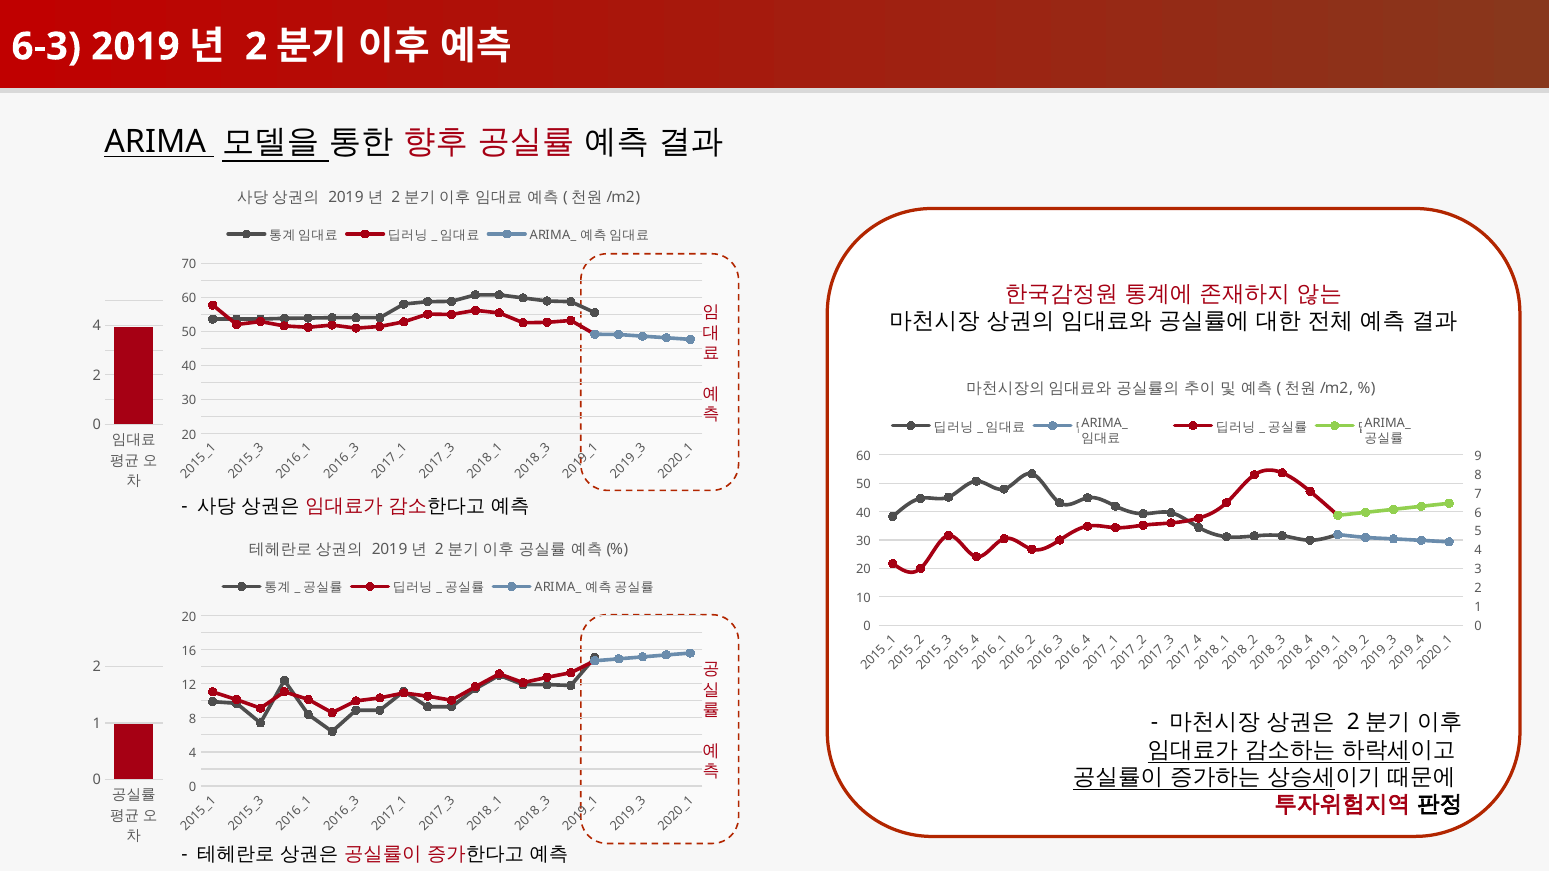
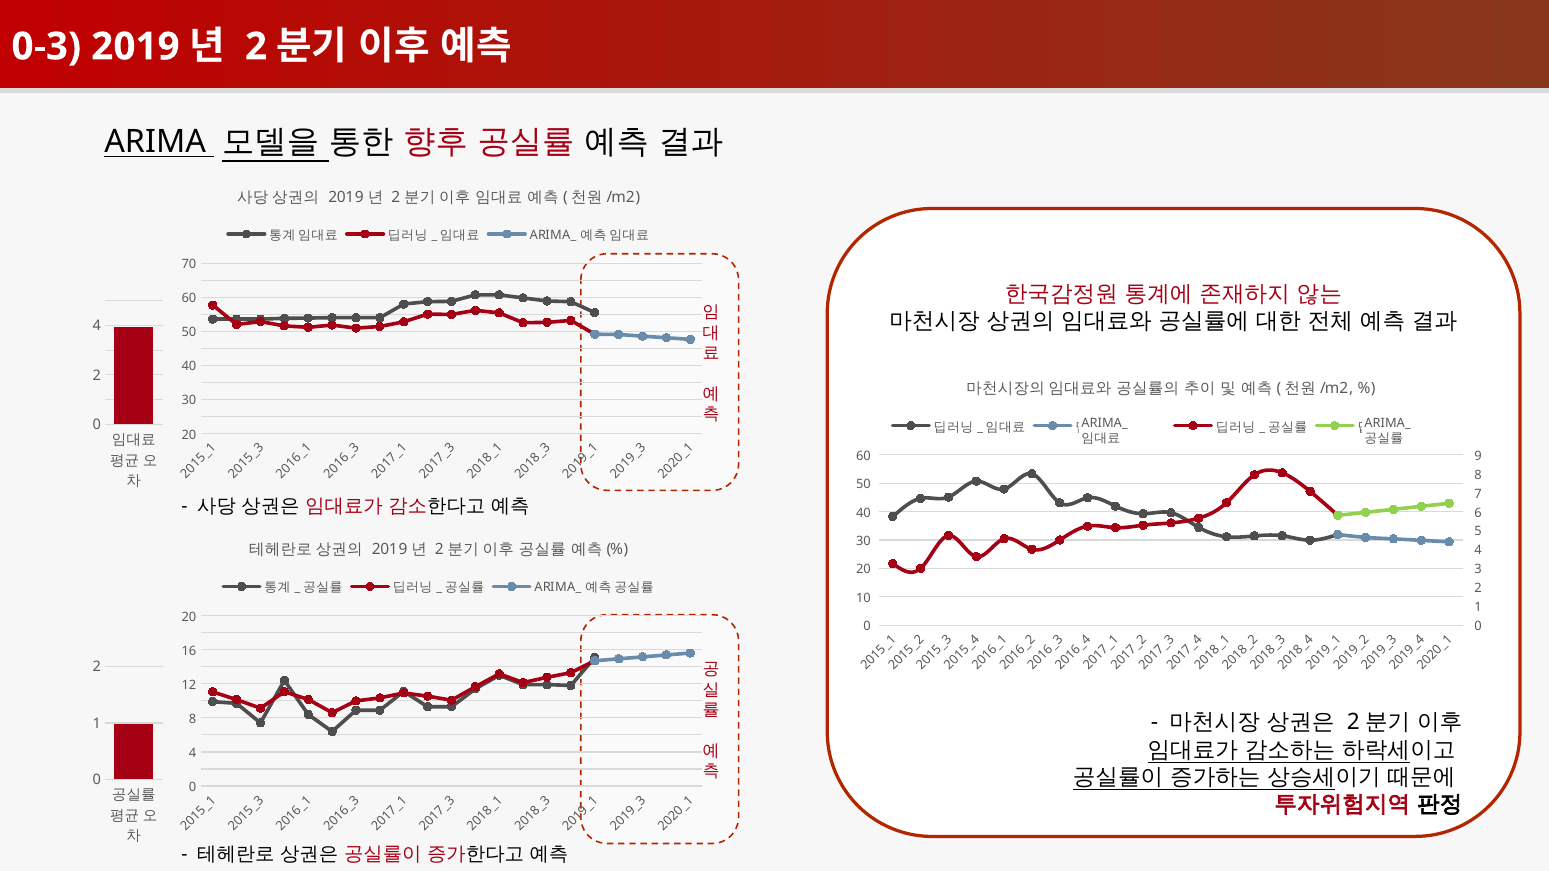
6-3: 6-3 -> 0-3 (46, 47)
